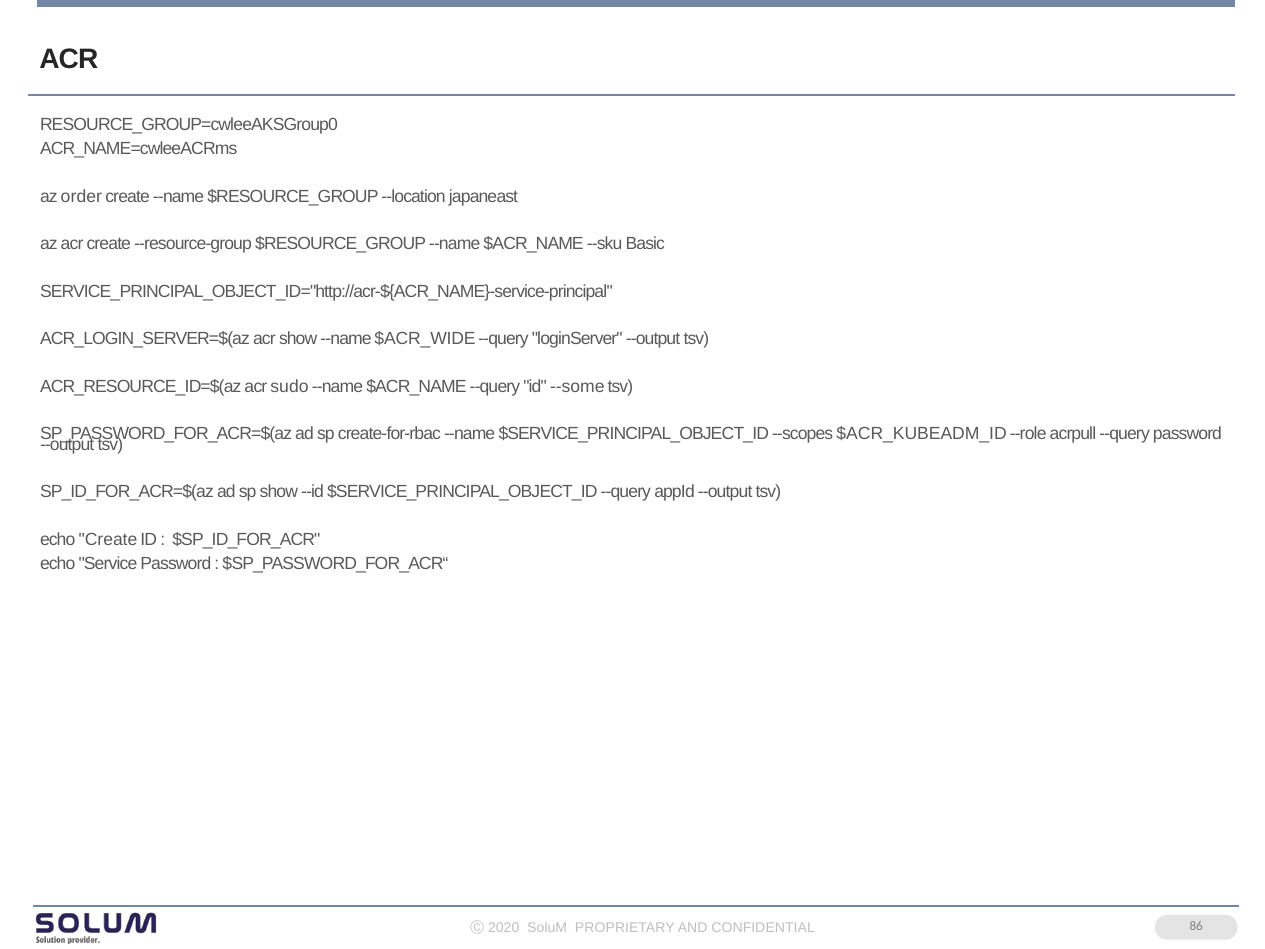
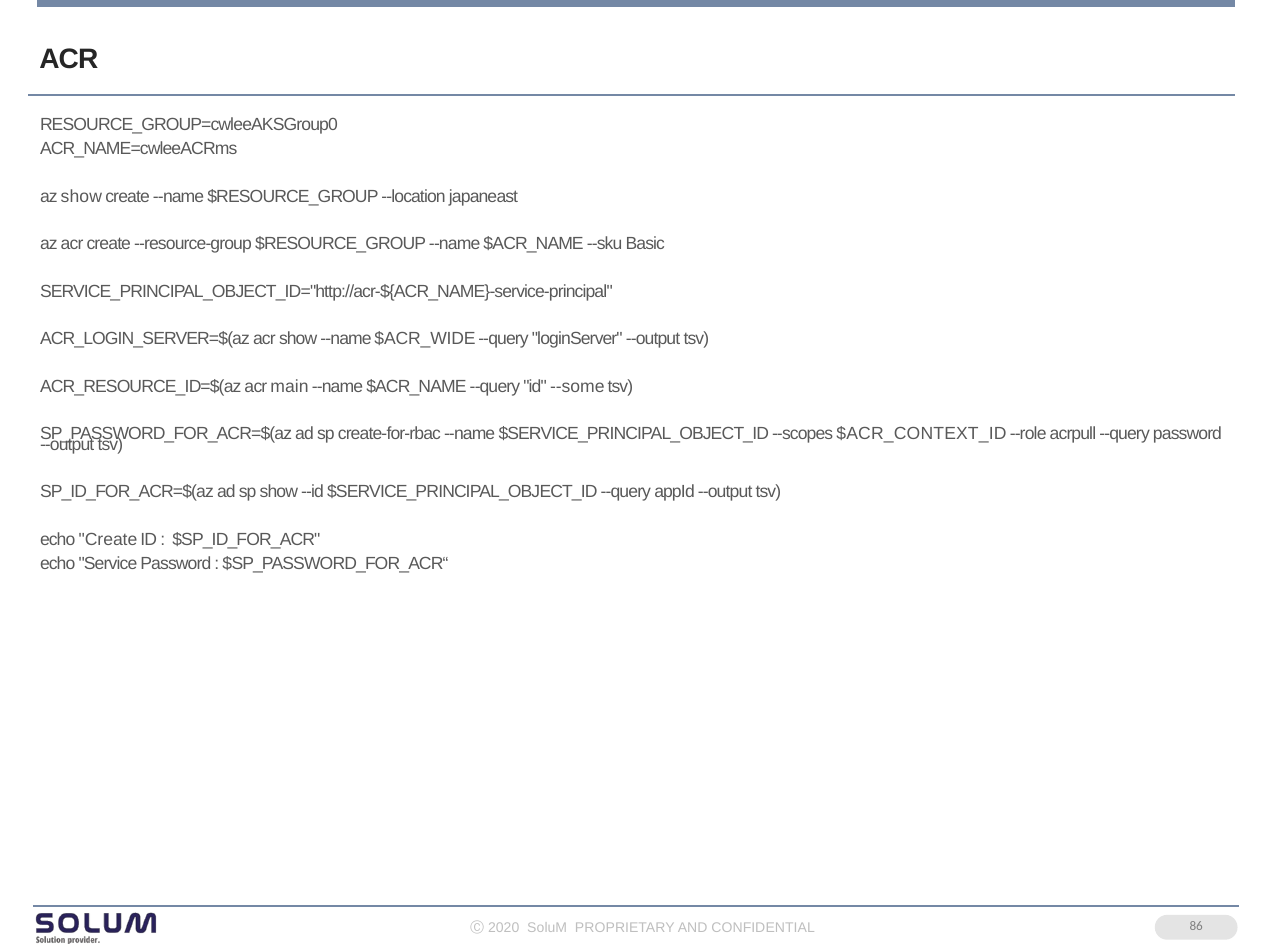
az order: order -> show (81, 196)
sudo: sudo -> main (290, 386)
$ACR_KUBEADM_ID: $ACR_KUBEADM_ID -> $ACR_CONTEXT_ID (921, 434)
